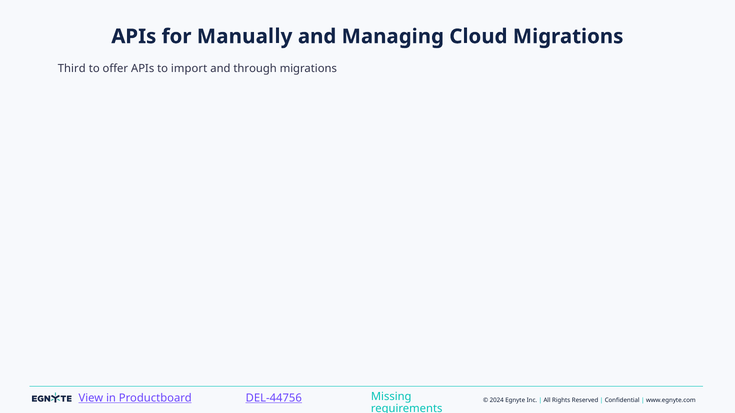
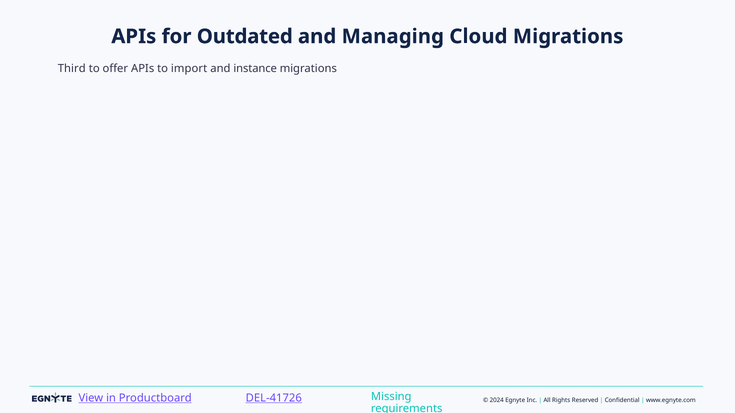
Manually: Manually -> Outdated (245, 37)
through: through -> instance (255, 69)
DEL-44756: DEL-44756 -> DEL-41726 (274, 398)
